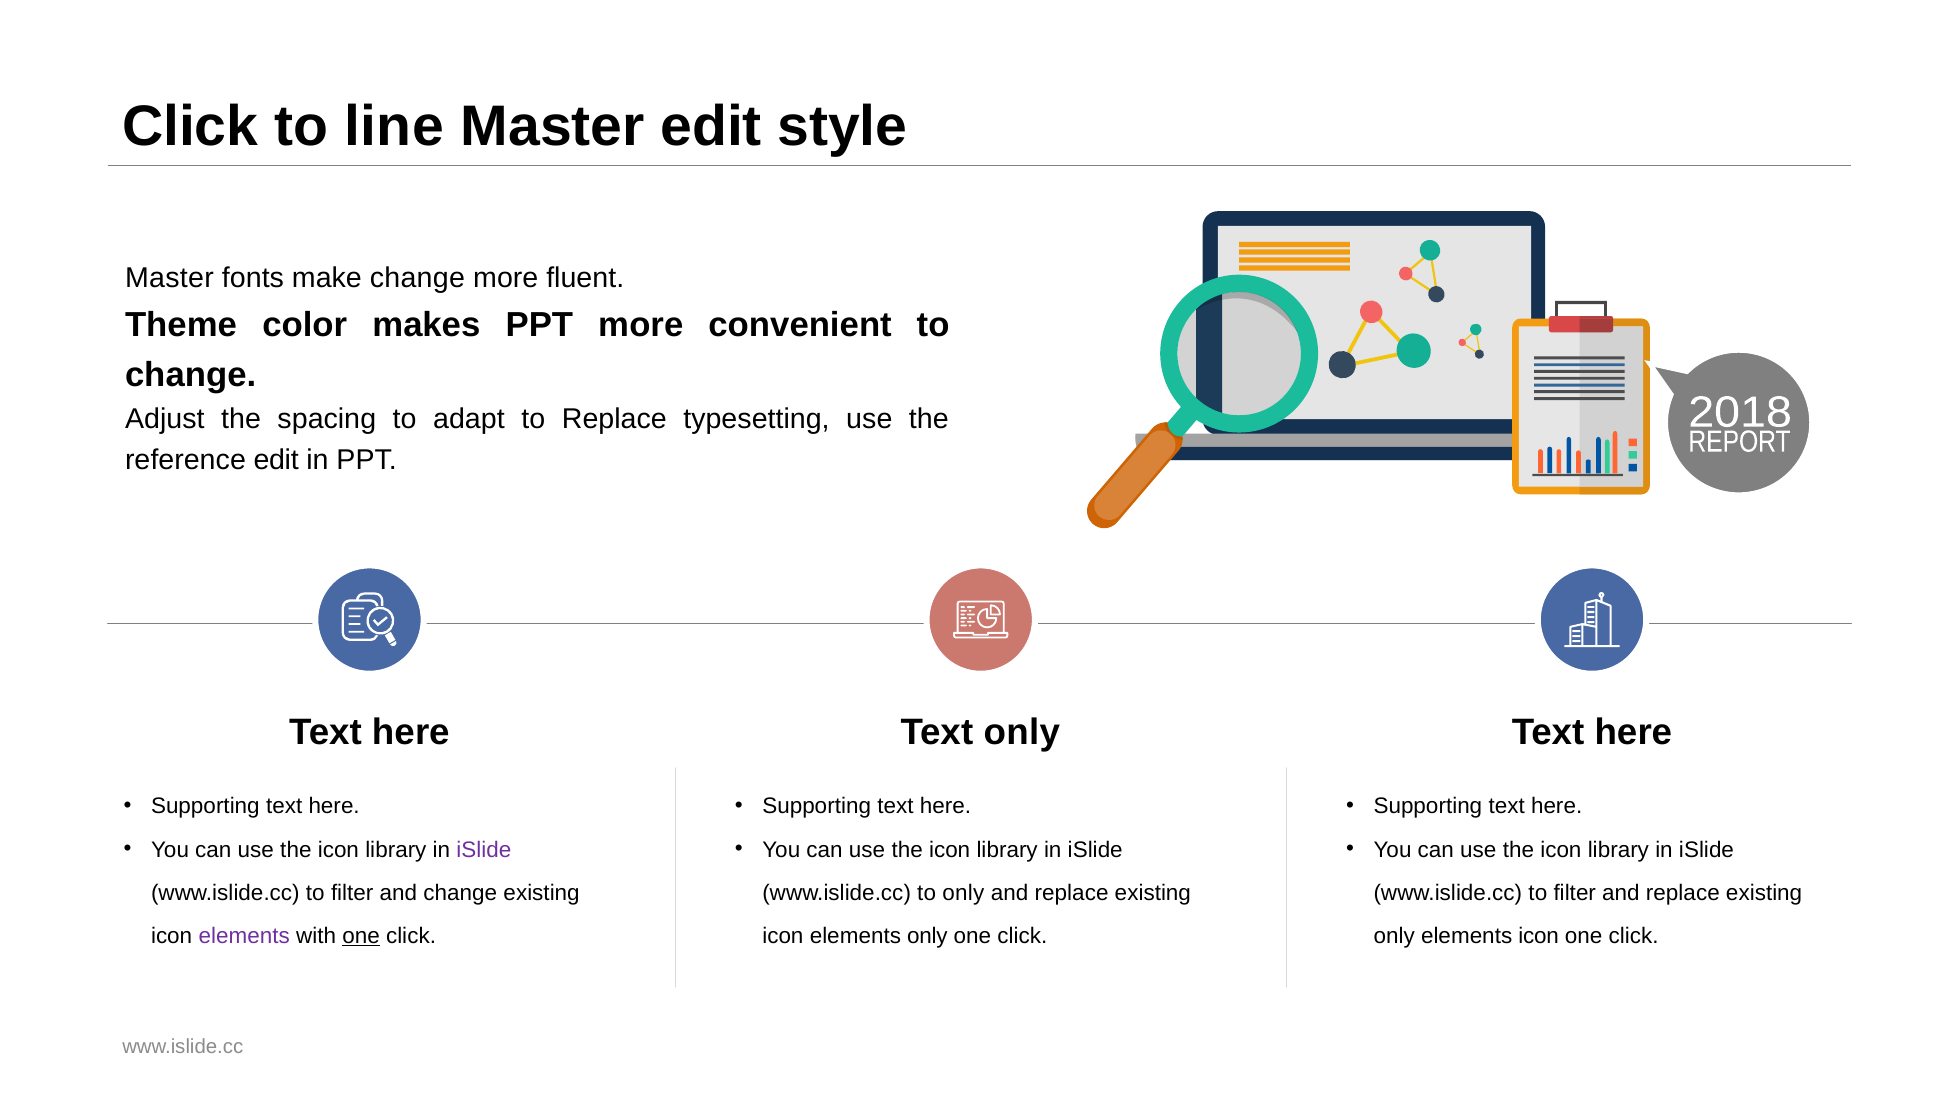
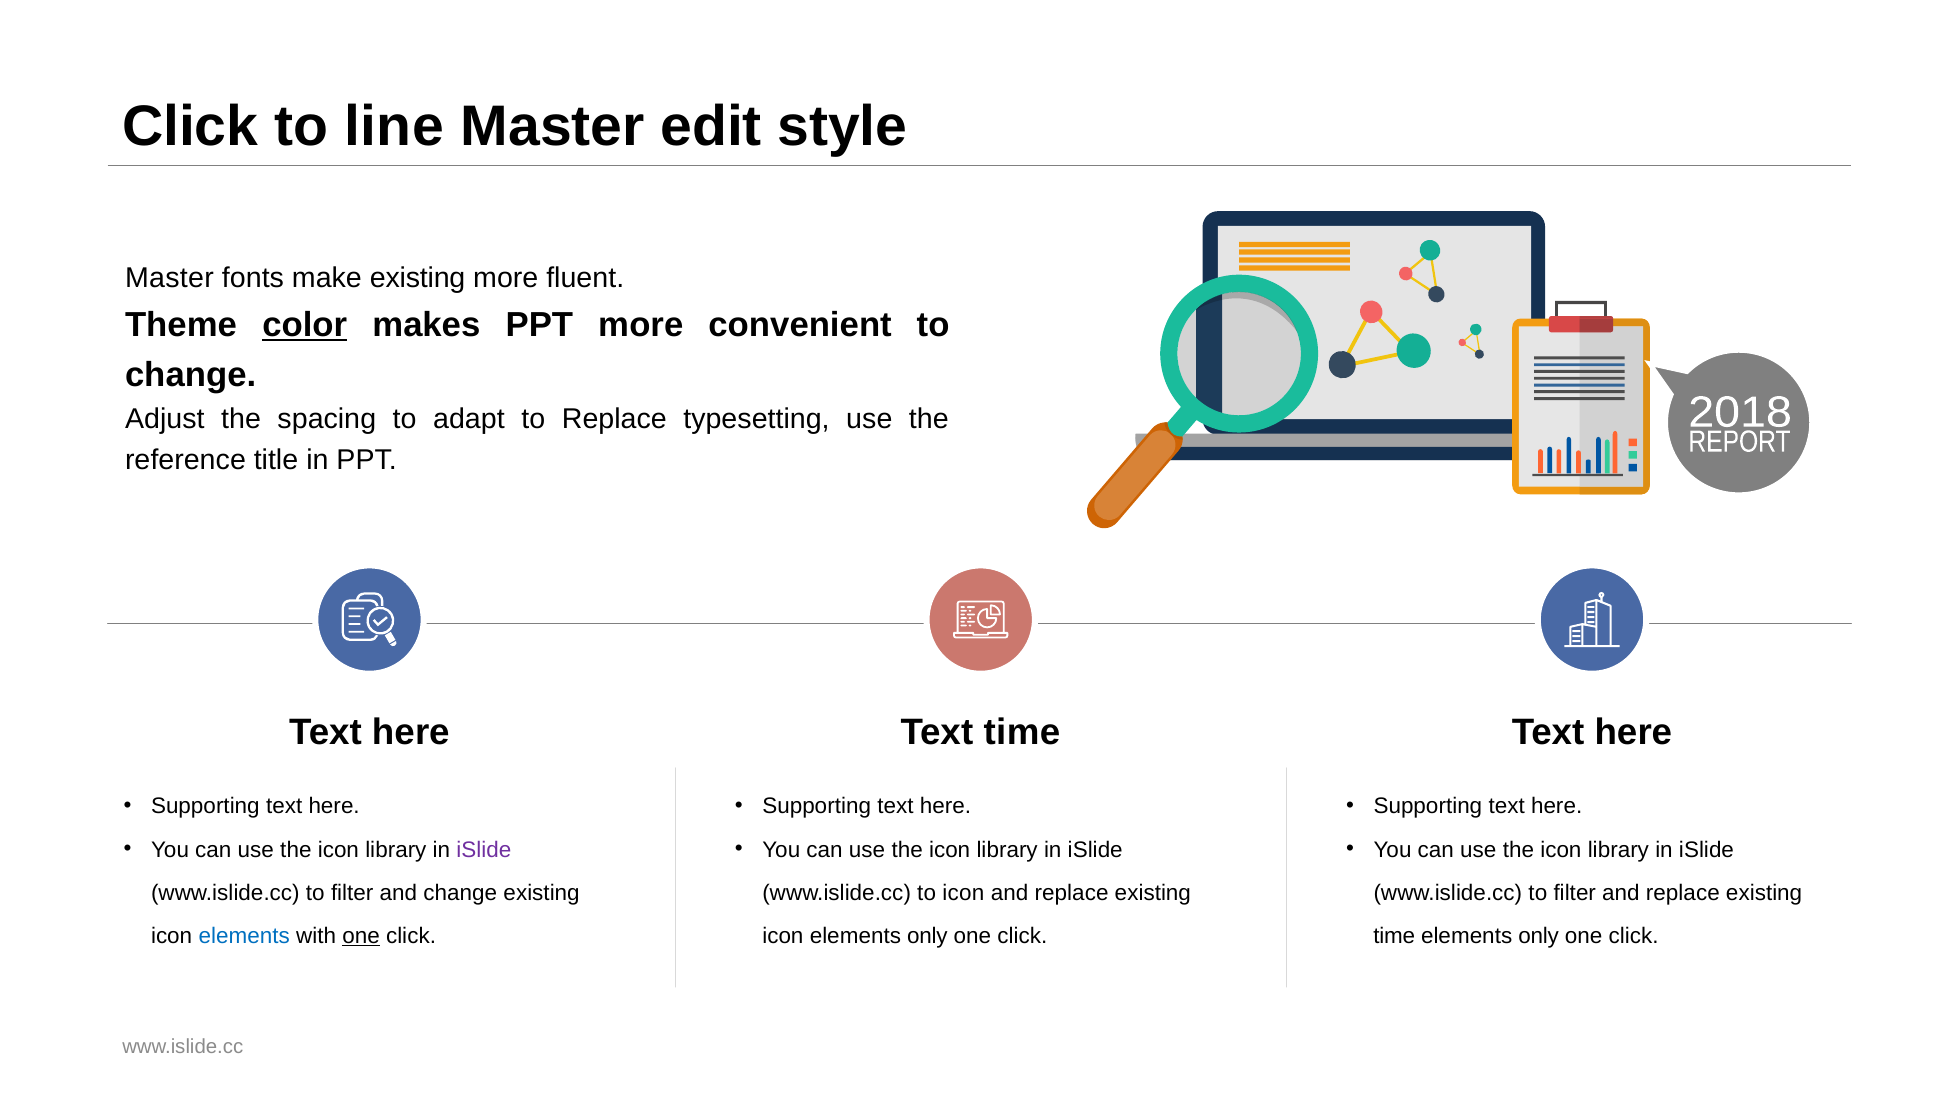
make change: change -> existing (418, 278)
color underline: none -> present (305, 325)
reference edit: edit -> title (276, 460)
Text only: only -> time (1022, 732)
to only: only -> icon (963, 893)
elements colour: purple -> blue (244, 936)
only: only -> time (1394, 936)
icon: icon -> only (1539, 936)
